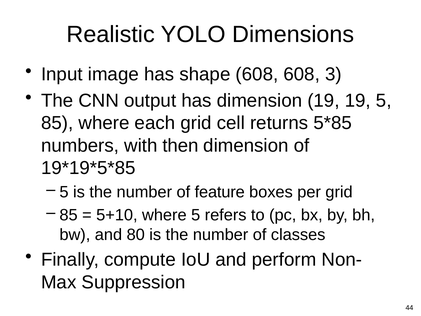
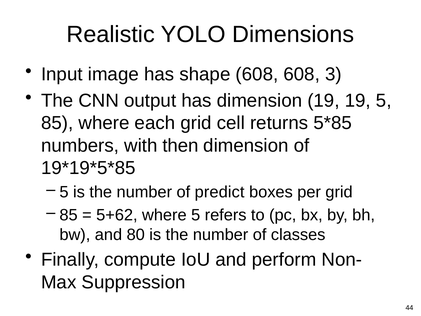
feature: feature -> predict (220, 192)
5+10: 5+10 -> 5+62 (117, 215)
